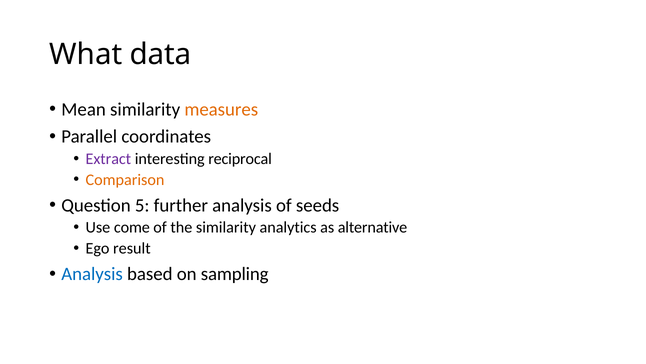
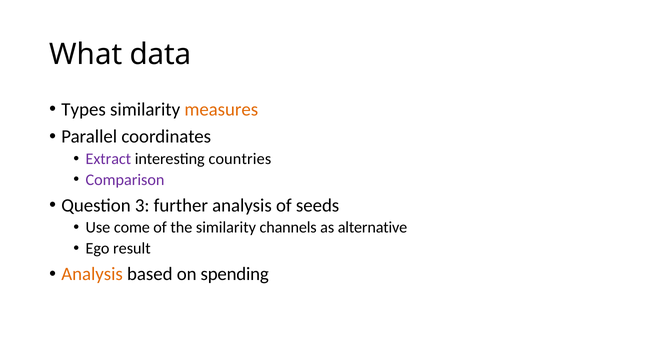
Mean: Mean -> Types (84, 109)
reciprocal: reciprocal -> countries (240, 159)
Comparison colour: orange -> purple (125, 179)
5: 5 -> 3 (142, 205)
analytics: analytics -> channels (288, 227)
Analysis colour: blue -> orange (92, 274)
sampling: sampling -> spending (235, 274)
